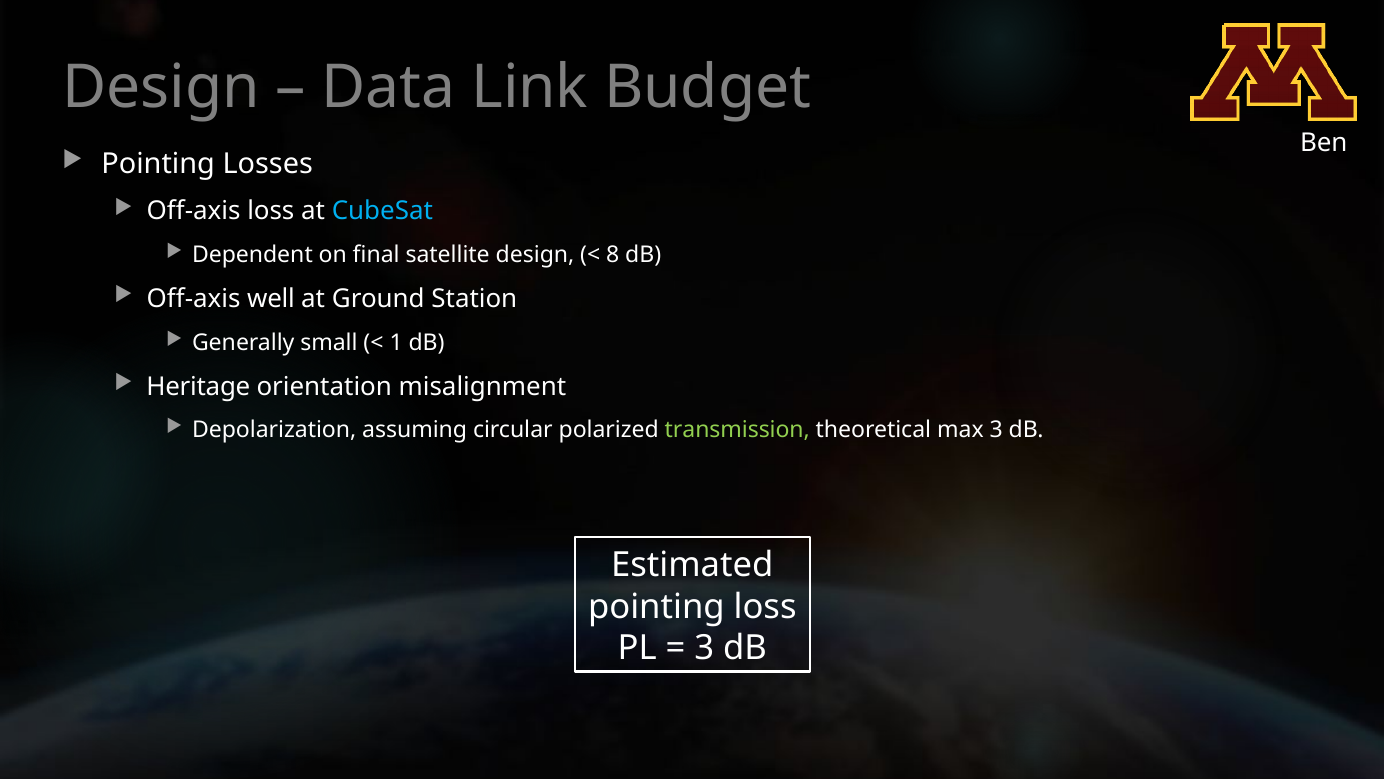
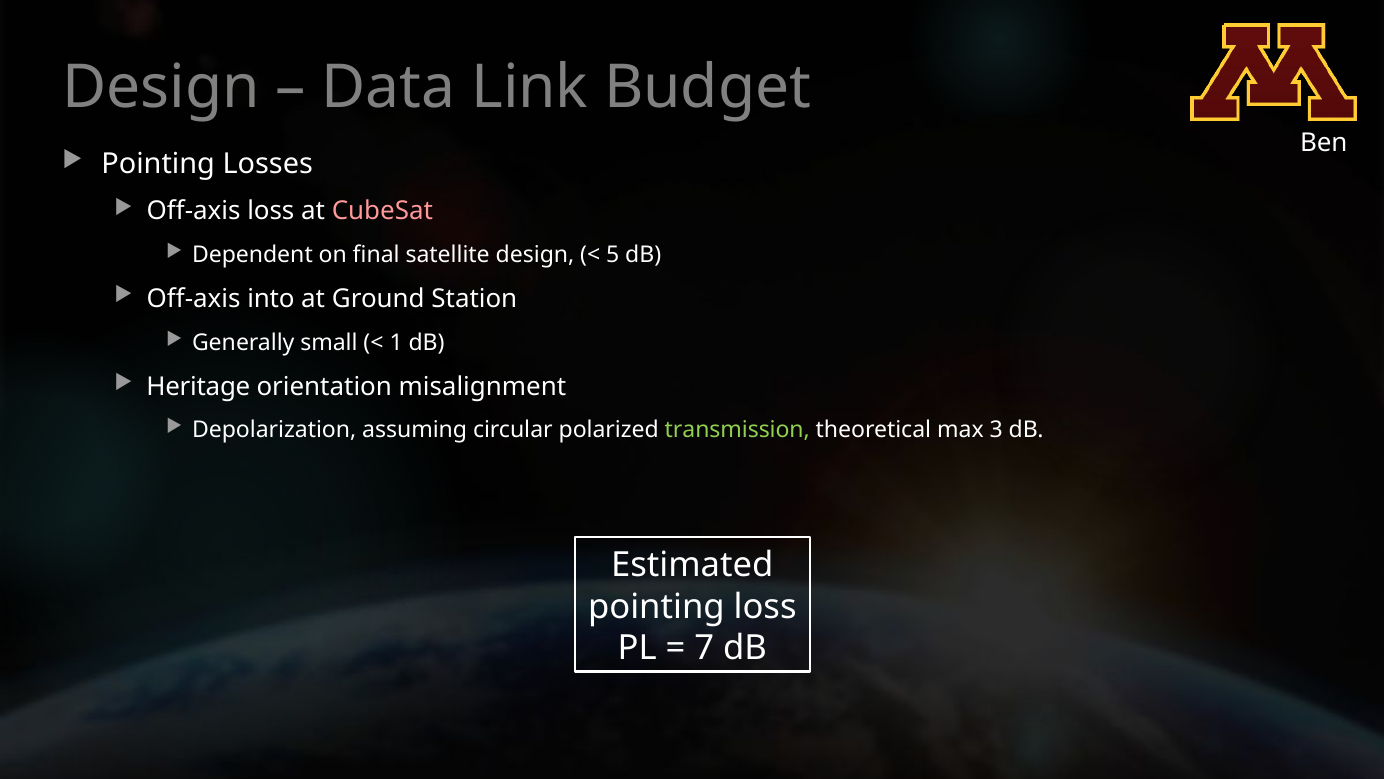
CubeSat colour: light blue -> pink (382, 211)
8: 8 -> 5 (613, 255)
well: well -> into (271, 299)
3: 3 -> 7 (704, 648)
